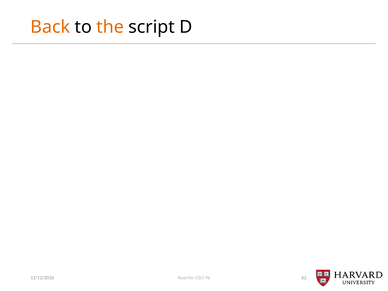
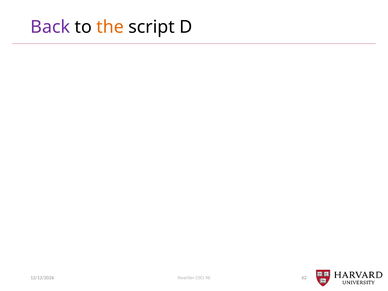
Back colour: orange -> purple (50, 27)
